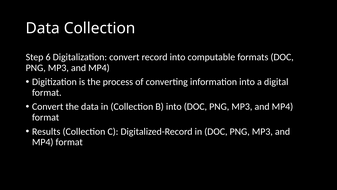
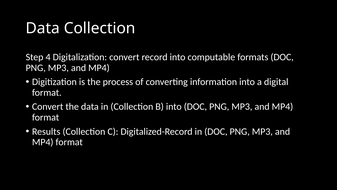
6: 6 -> 4 (48, 57)
